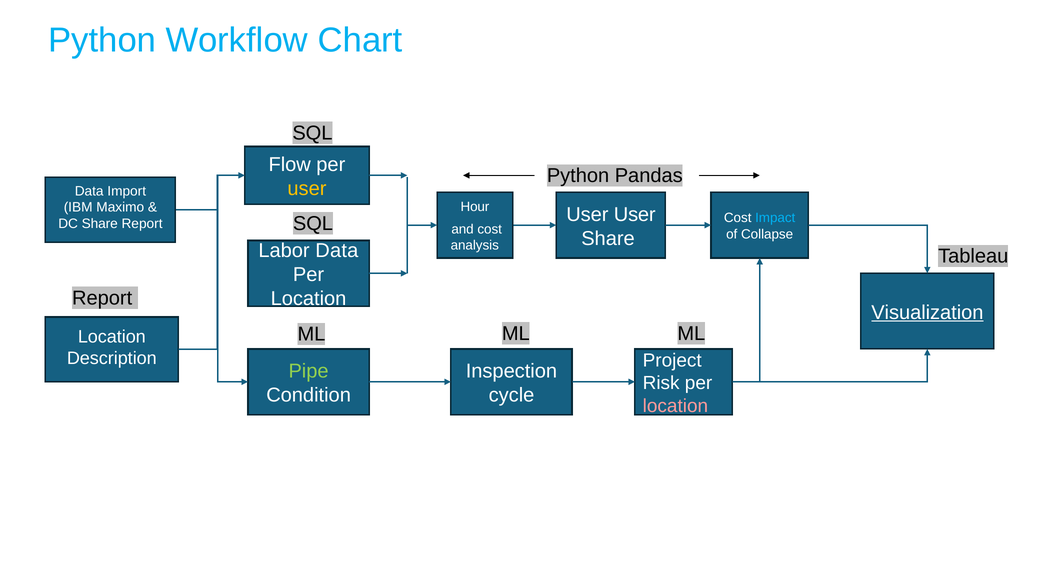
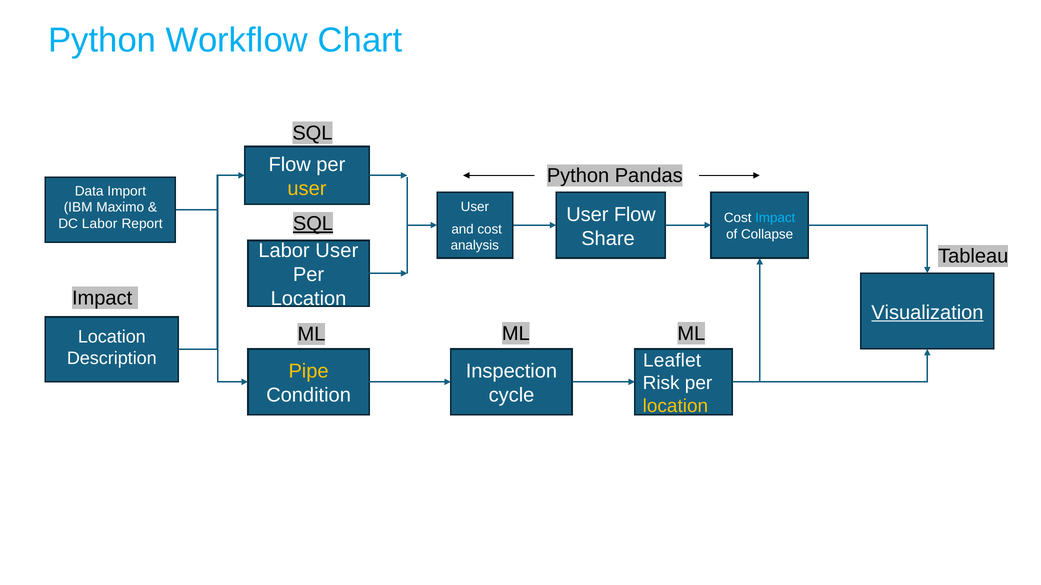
Hour: Hour -> User (475, 207)
User User: User -> Flow (635, 215)
SQL underline: none -> present (313, 224)
DC Share: Share -> Labor (100, 224)
Labor Data: Data -> User (337, 251)
Report: Report -> Impact (102, 298)
Project: Project -> Leaflet (672, 361)
Pipe colour: light green -> yellow (309, 372)
location colour: pink -> yellow (675, 406)
